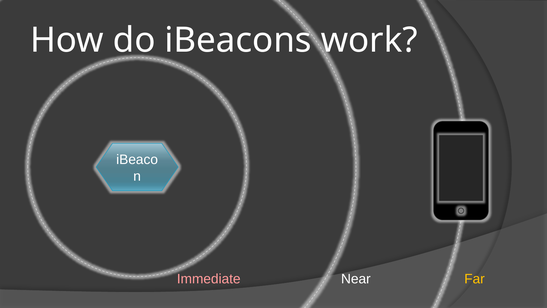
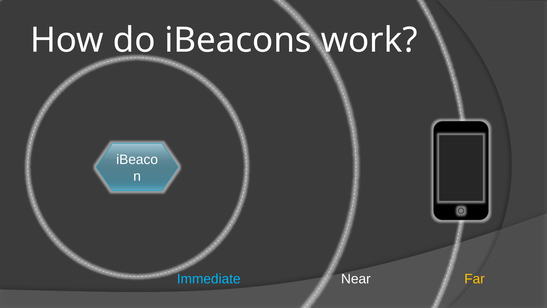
Immediate colour: pink -> light blue (209, 279)
